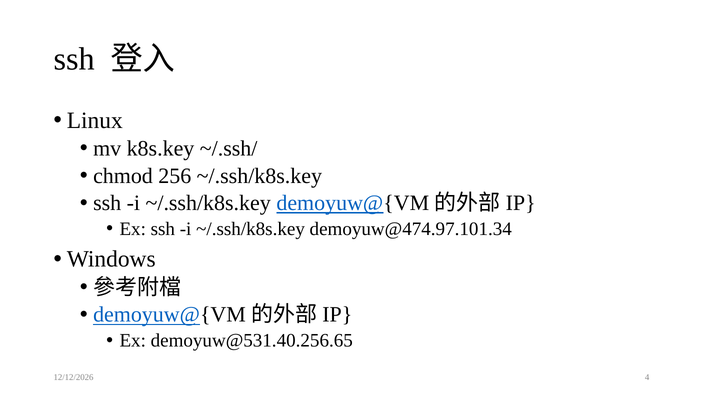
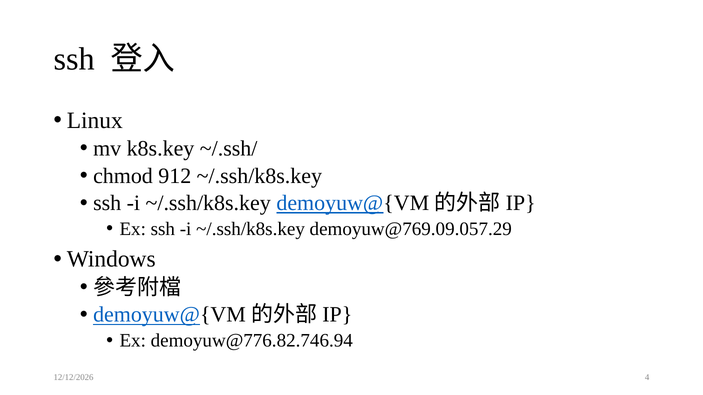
256: 256 -> 912 (175, 176)
demoyuw@474.97.101.34: demoyuw@474.97.101.34 -> demoyuw@769.09.057.29 (411, 229)
demoyuw@531.40.256.65: demoyuw@531.40.256.65 -> demoyuw@776.82.746.94 (252, 341)
